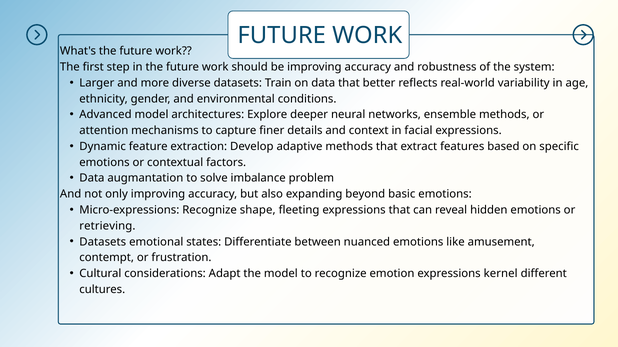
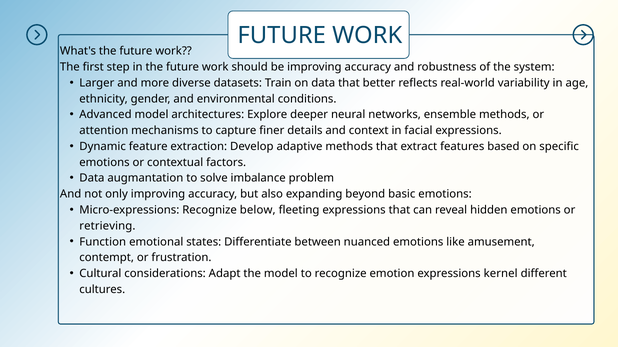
shape: shape -> below (258, 210)
Datasets: Datasets -> Function (103, 242)
